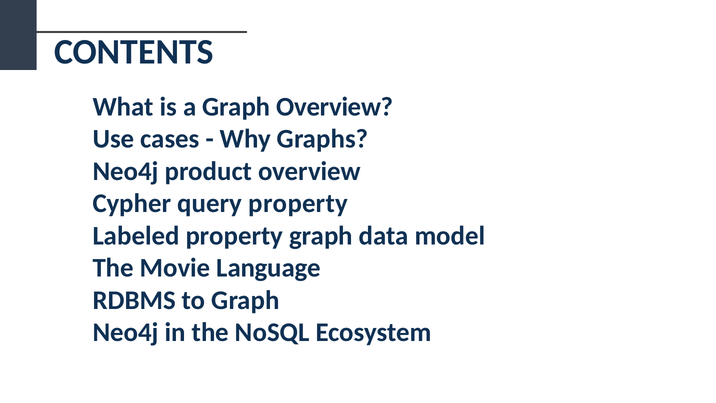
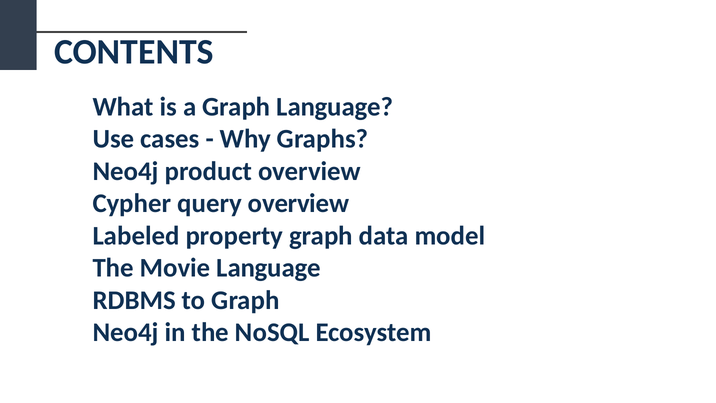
Graph Overview: Overview -> Language (335, 107)
query property: property -> overview (298, 203)
